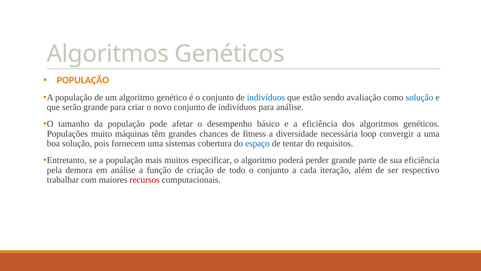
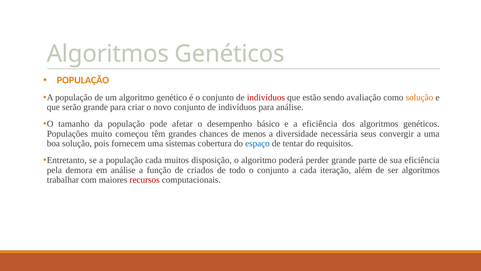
indivíduos colour: blue -> red (266, 97)
solução colour: blue -> orange (419, 97)
máquinas: máquinas -> começou (132, 134)
fitness: fitness -> menos (254, 134)
loop: loop -> seus (369, 134)
população mais: mais -> cada (154, 160)
especificar: especificar -> disposição (212, 160)
criação: criação -> criados (200, 170)
ser respectivo: respectivo -> algoritmos (421, 170)
